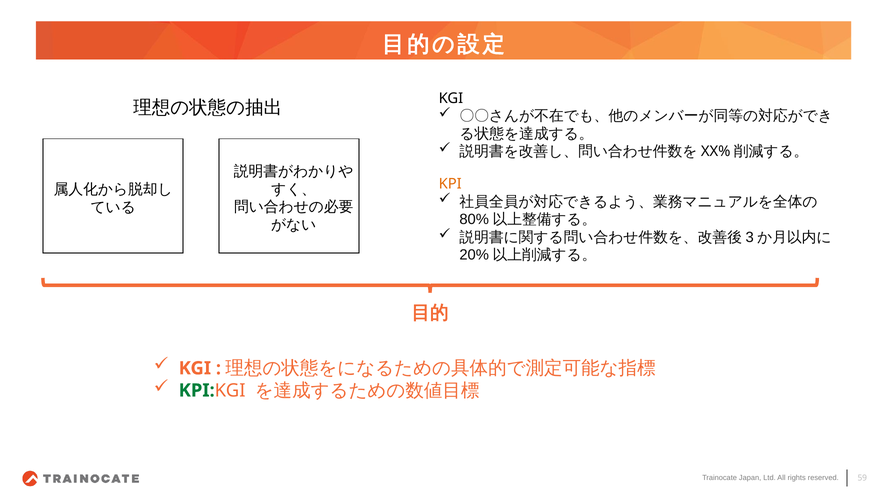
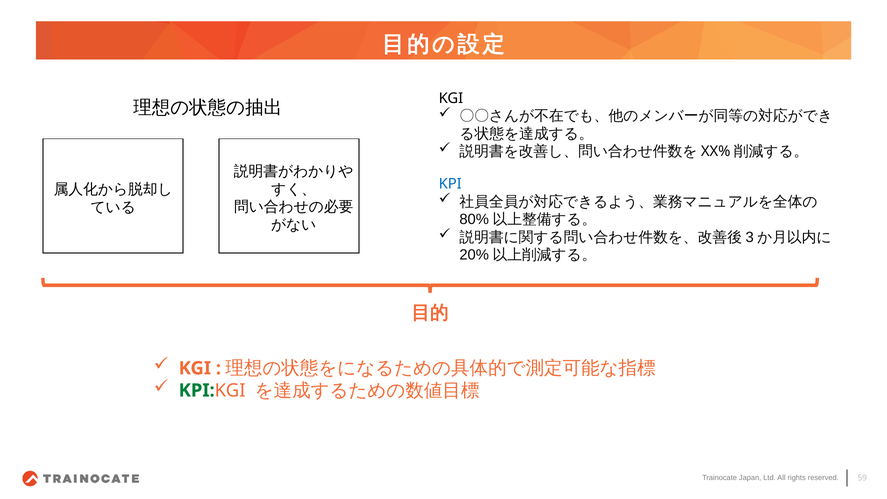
KPI colour: orange -> blue (450, 184)
